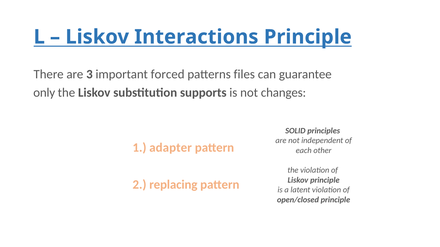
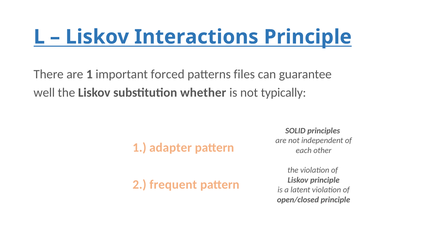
are 3: 3 -> 1 (89, 74)
only: only -> well (44, 93)
supports: supports -> whether (203, 93)
changes: changes -> typically (283, 93)
replacing: replacing -> frequent (173, 185)
